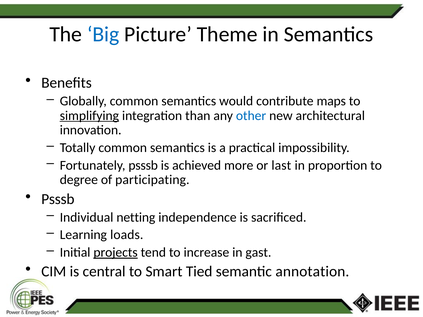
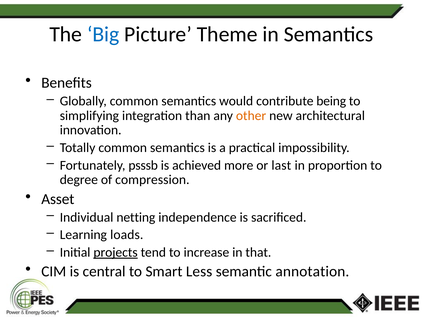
maps: maps -> being (331, 101)
simplifying underline: present -> none (89, 116)
other colour: blue -> orange (251, 116)
participating: participating -> compression (152, 180)
Psssb: Psssb -> Asset (58, 199)
gast: gast -> that (258, 253)
Tied: Tied -> Less (199, 272)
